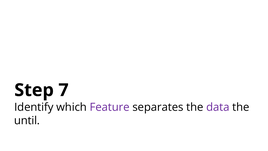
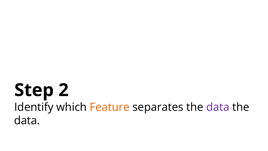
7: 7 -> 2 (64, 90)
Feature colour: purple -> orange (110, 107)
until: until -> data (27, 120)
